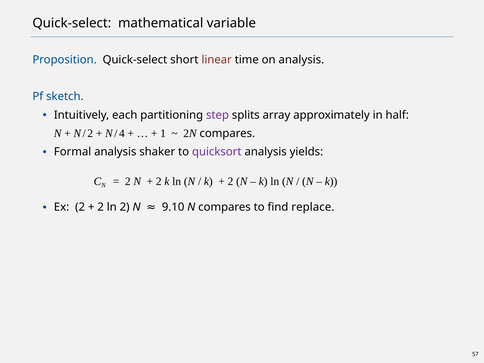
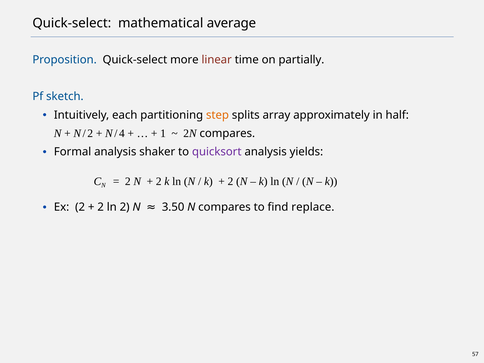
variable: variable -> average (231, 23)
short: short -> more (184, 60)
on analysis: analysis -> partially (301, 60)
step colour: purple -> orange (218, 115)
9.10: 9.10 -> 3.50 (173, 207)
